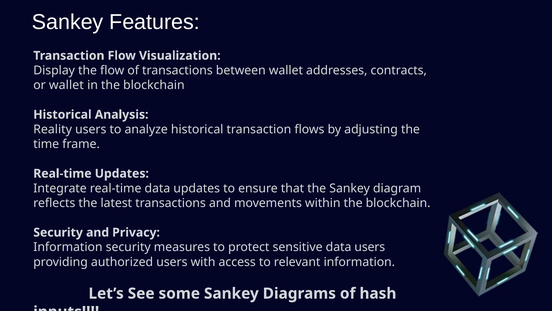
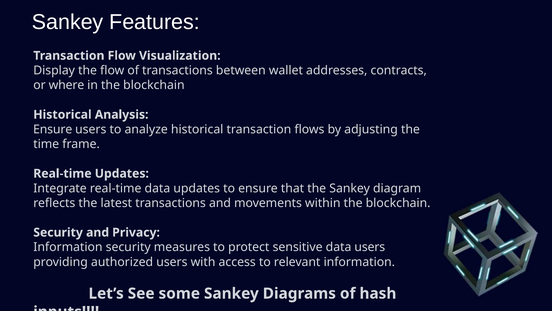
or wallet: wallet -> where (67, 85)
Reality: Reality -> Ensure (53, 129)
